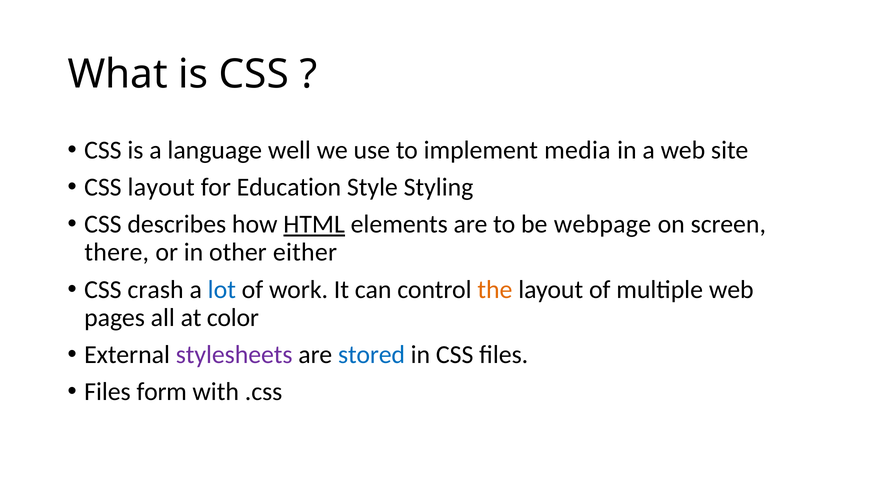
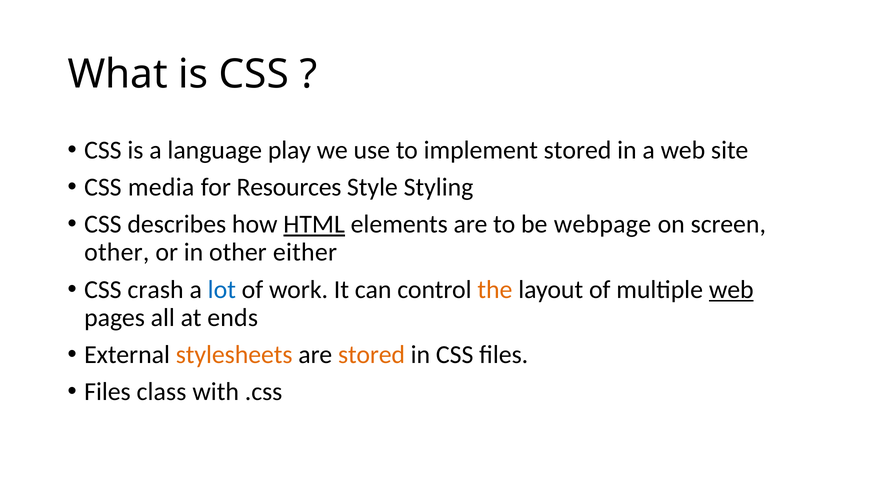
well: well -> play (289, 150)
implement media: media -> stored (578, 150)
CSS layout: layout -> media (161, 187)
Education: Education -> Resources (289, 187)
there: there -> other (117, 252)
web underline: none -> present (731, 289)
color: color -> ends (233, 317)
stylesheets colour: purple -> orange (234, 354)
stored colour: blue -> orange (372, 354)
form: form -> class (161, 391)
